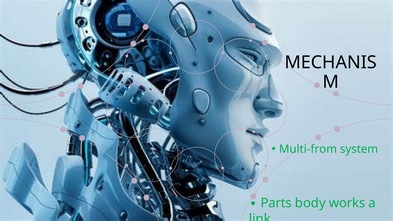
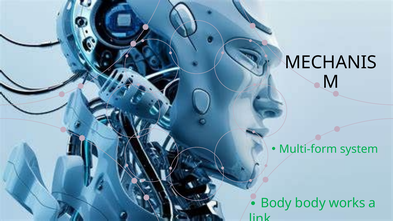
Multi-from: Multi-from -> Multi-form (308, 149)
Parts: Parts -> Body (276, 203)
